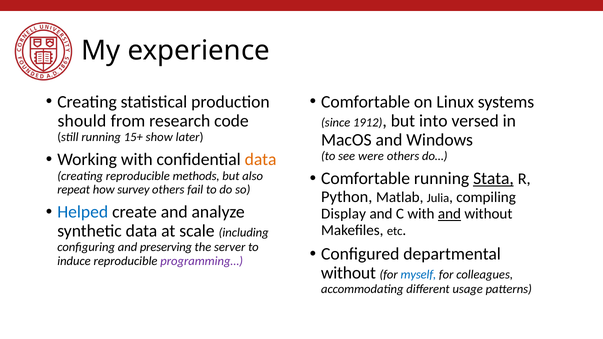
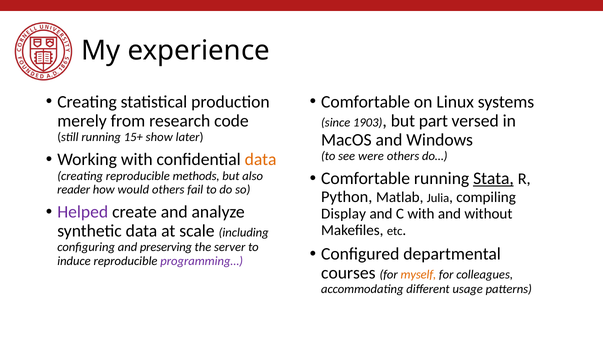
should: should -> merely (82, 121)
1912: 1912 -> 1903 (368, 123)
into: into -> part (433, 121)
repeat: repeat -> reader (74, 190)
survey: survey -> would (133, 190)
Helped colour: blue -> purple (83, 212)
and underline: present -> none (449, 214)
without: without -> courses (348, 273)
myself colour: blue -> orange (418, 275)
